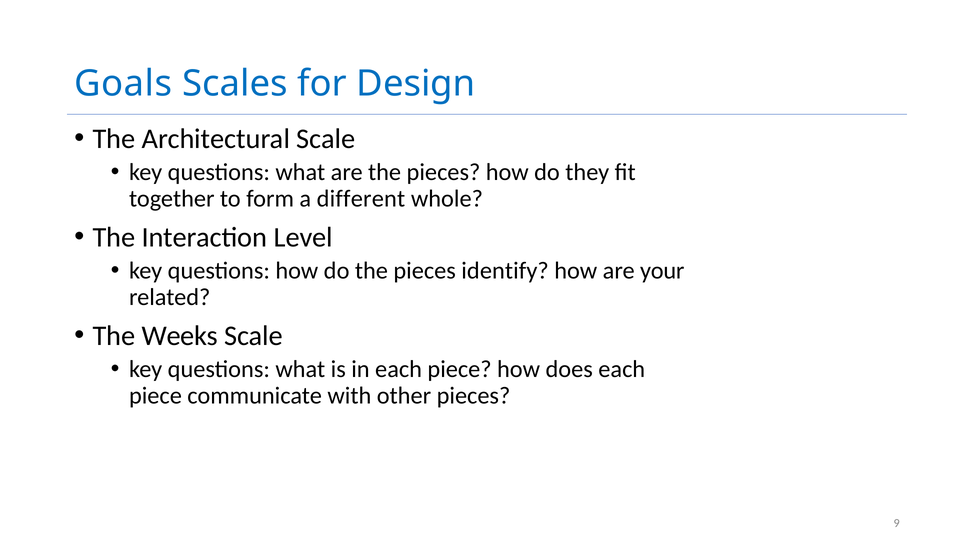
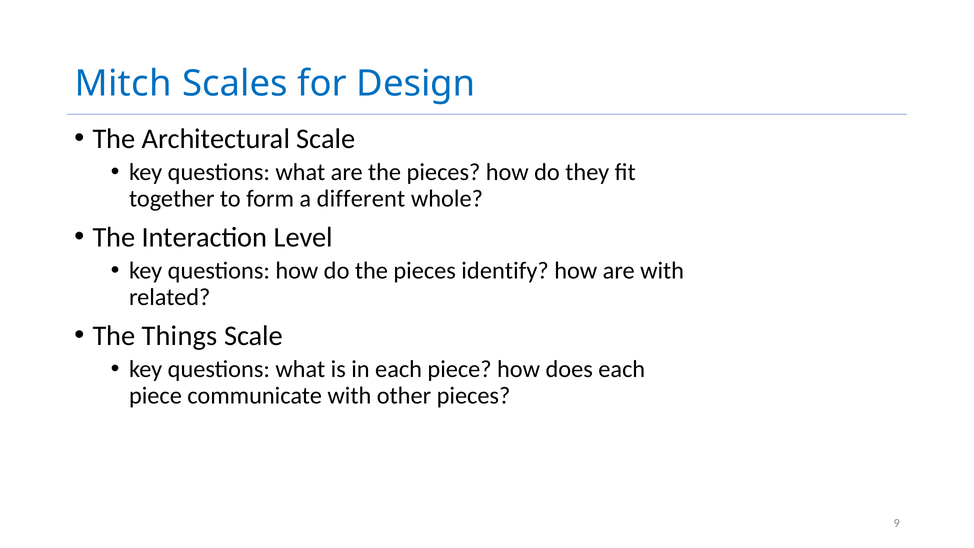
Goals: Goals -> Mitch (123, 84)
are your: your -> with (662, 271)
Weeks: Weeks -> Things (180, 336)
